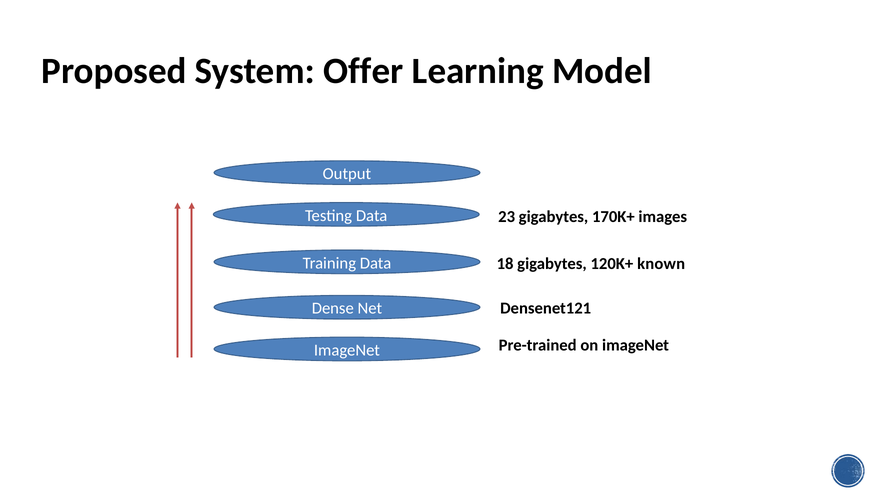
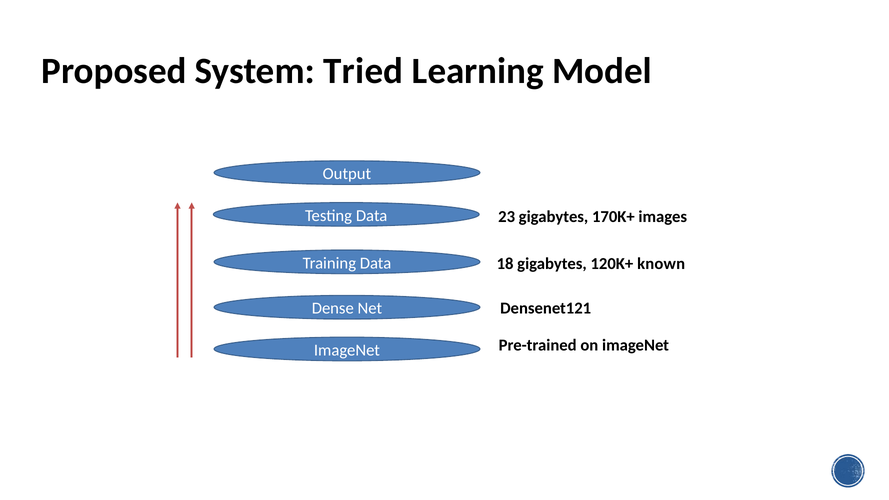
Offer: Offer -> Tried (363, 71)
